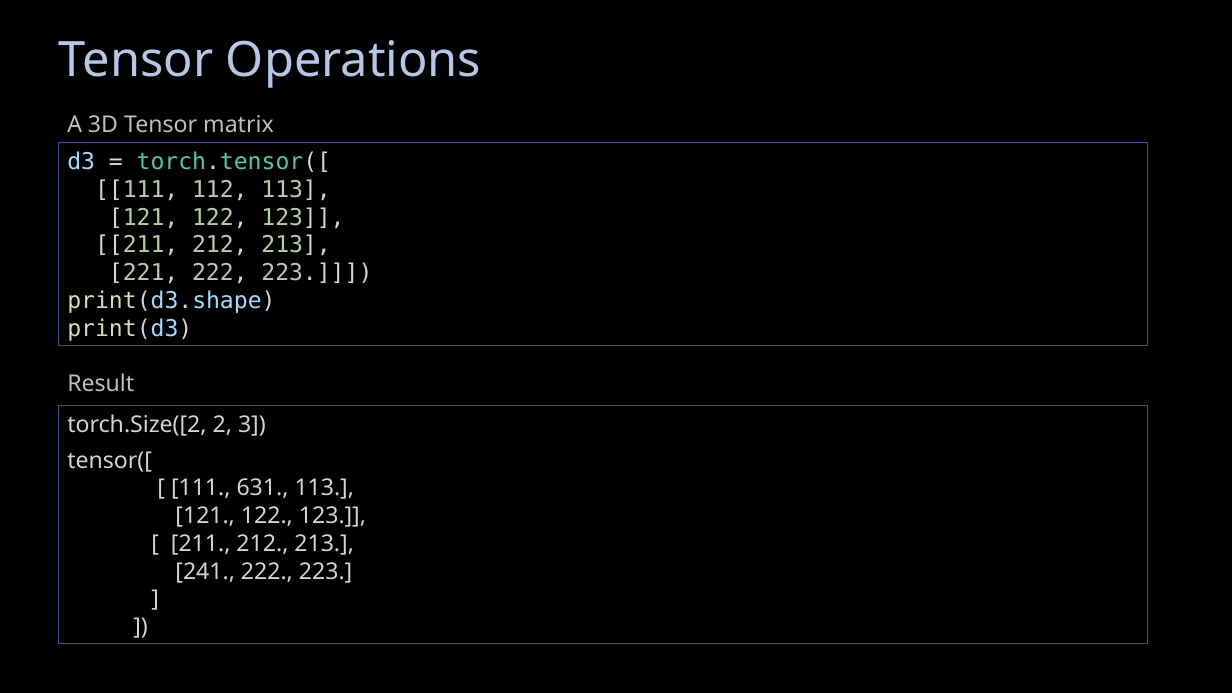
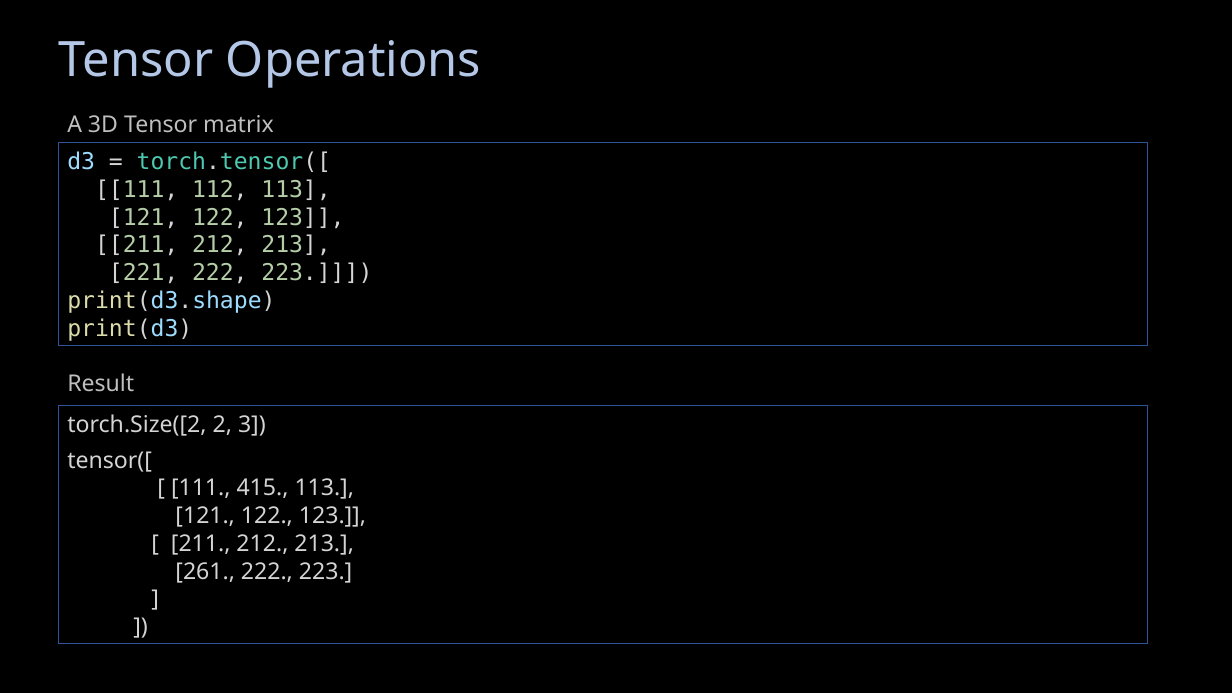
631: 631 -> 415 (263, 488)
241: 241 -> 261 (205, 571)
